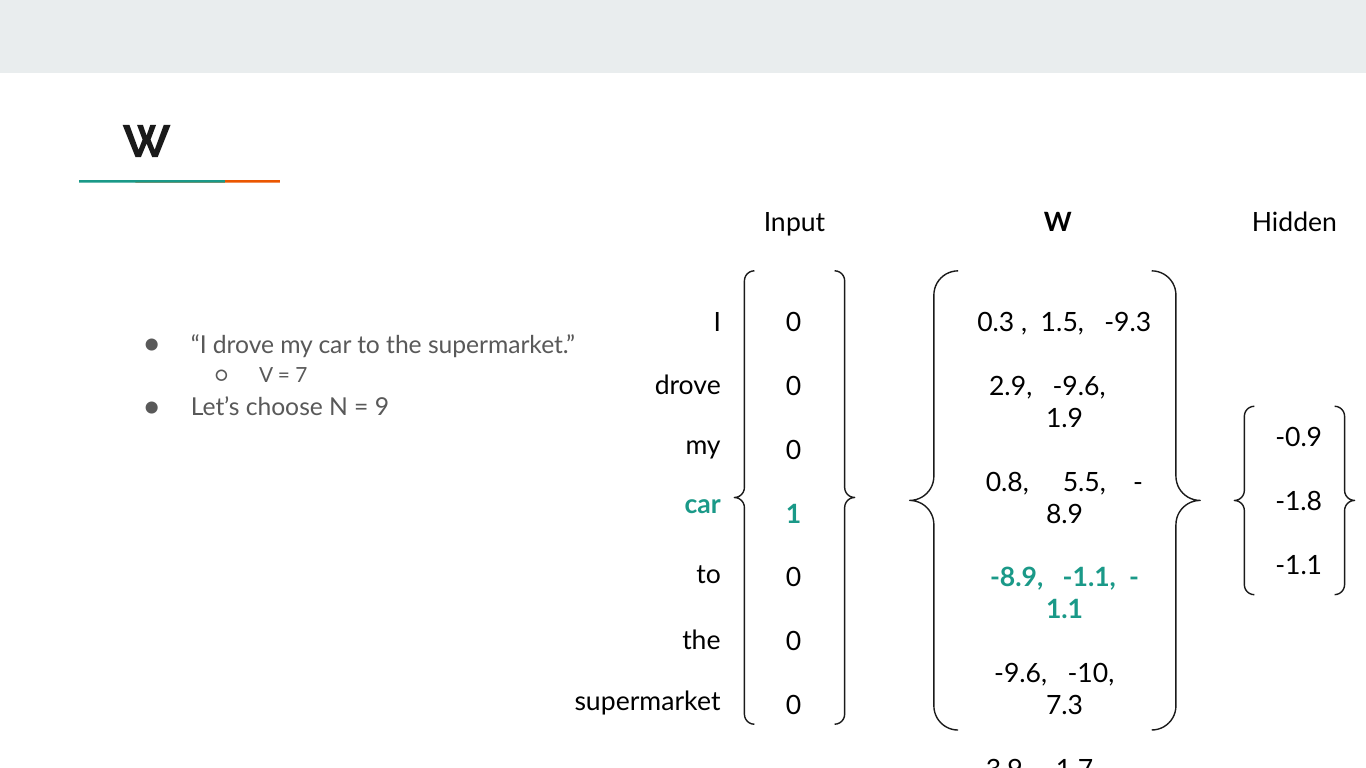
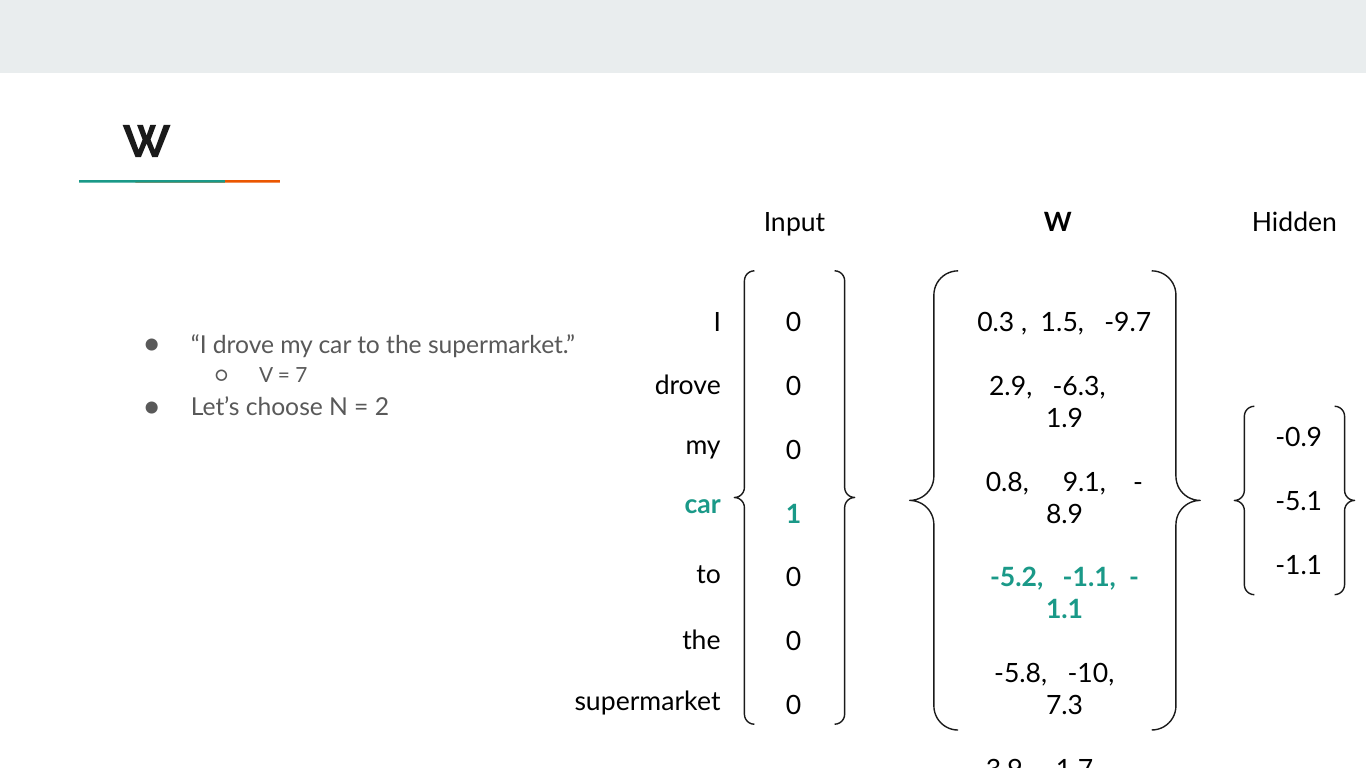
-9.3: -9.3 -> -9.7 (1128, 323)
2.9 -9.6: -9.6 -> -6.3 (1079, 387)
9: 9 -> 2 (382, 408)
5.5: 5.5 -> 9.1 (1084, 483)
-1.8: -1.8 -> -5.1 (1299, 502)
-8.9: -8.9 -> -5.2 (1017, 578)
-9.6: -9.6 -> -5.8 (1021, 674)
